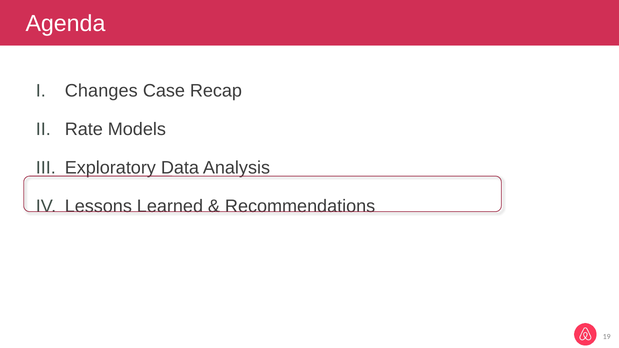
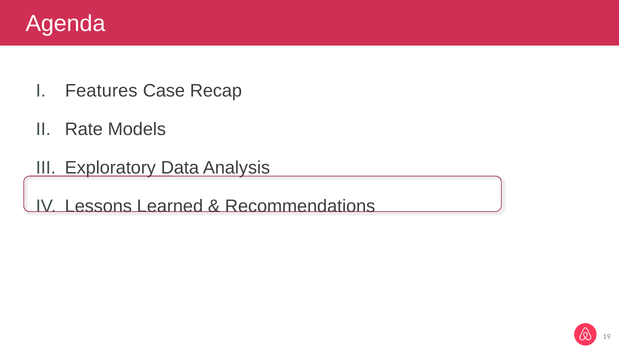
Changes: Changes -> Features (101, 91)
